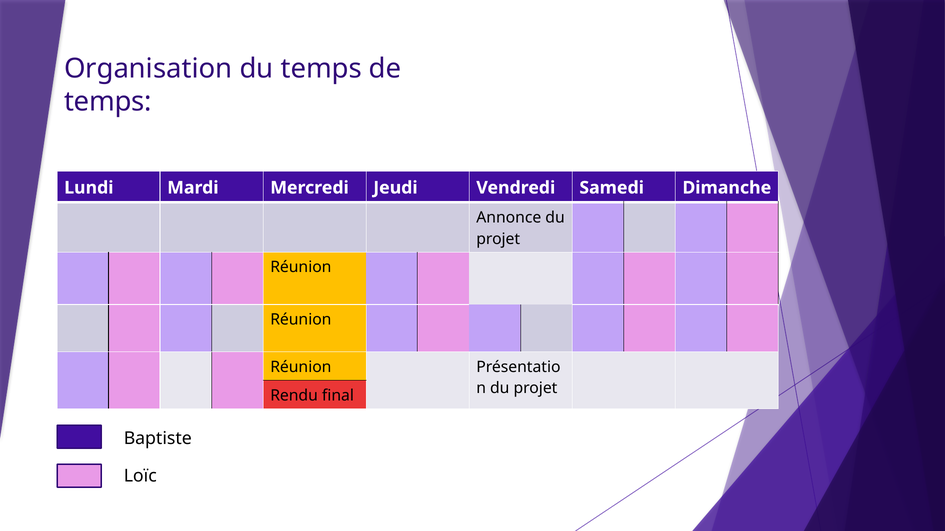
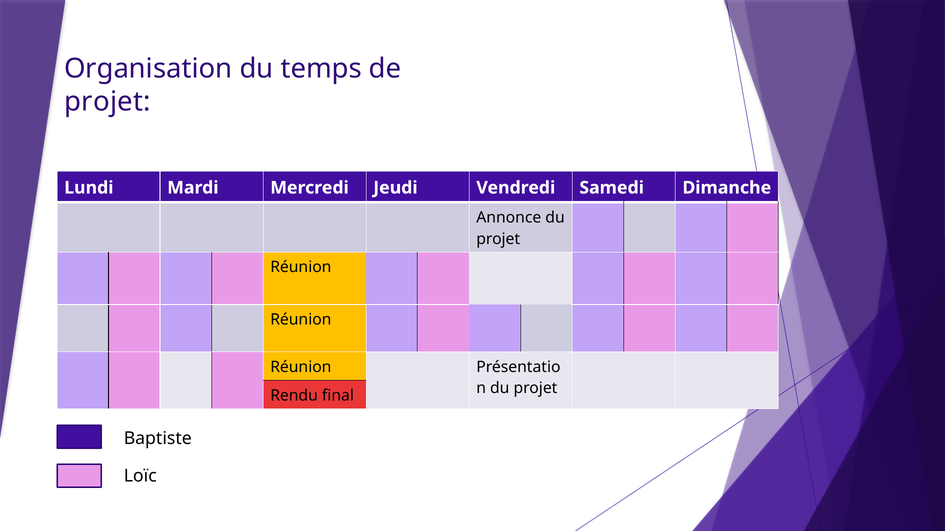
temps: temps -> projet (108, 102)
